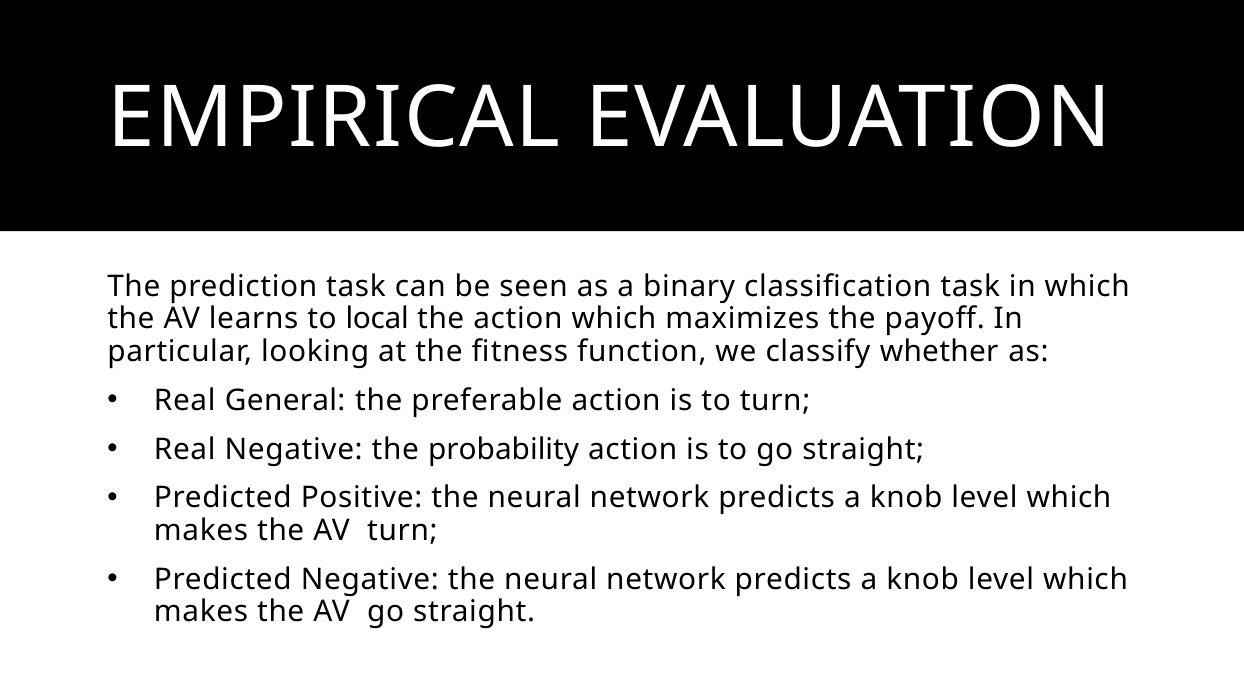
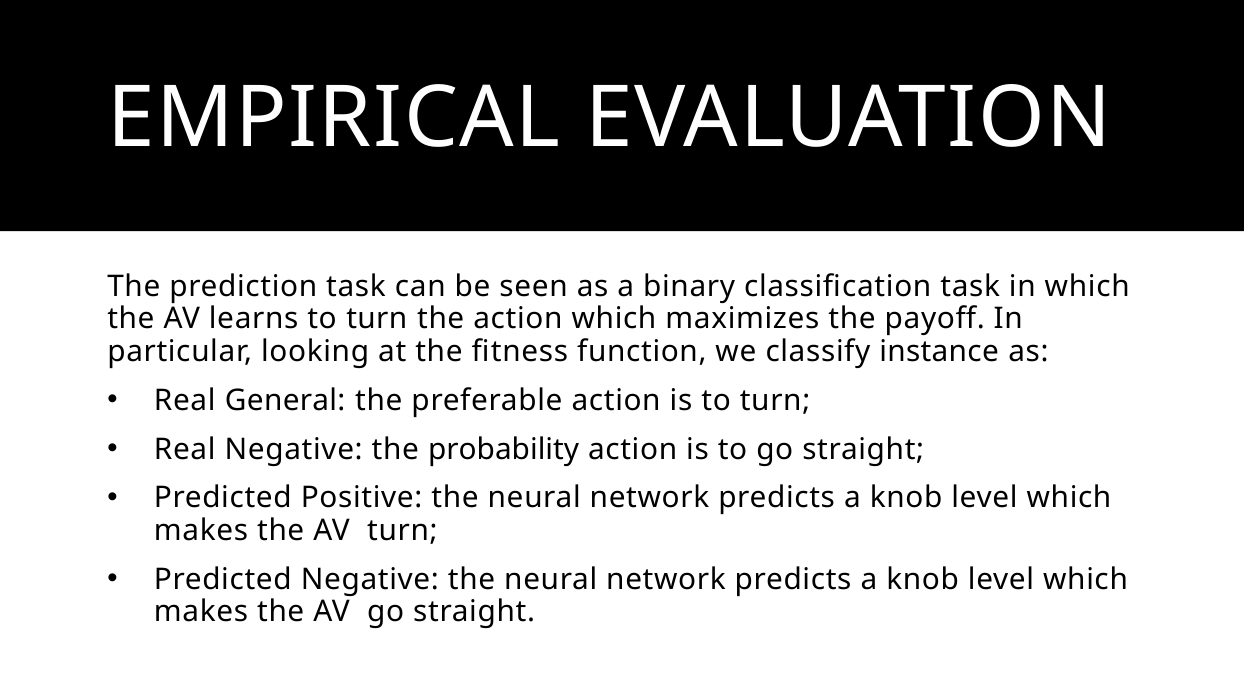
learns to local: local -> turn (377, 319)
whether: whether -> instance (939, 352)
